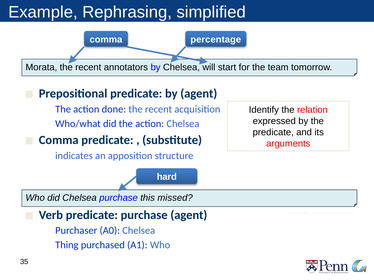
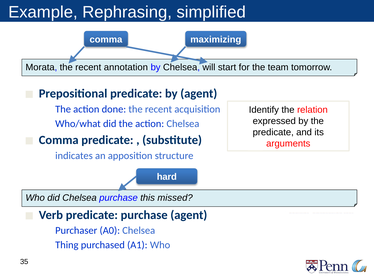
percentage: percentage -> maximizing (216, 40)
annotators: annotators -> annotation (126, 67)
